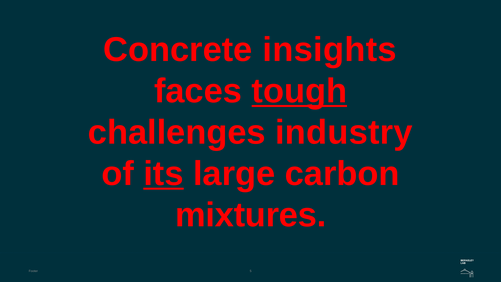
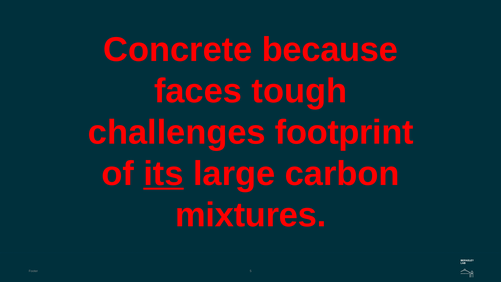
insights: insights -> because (330, 50)
tough underline: present -> none (299, 91)
industry: industry -> footprint (344, 132)
